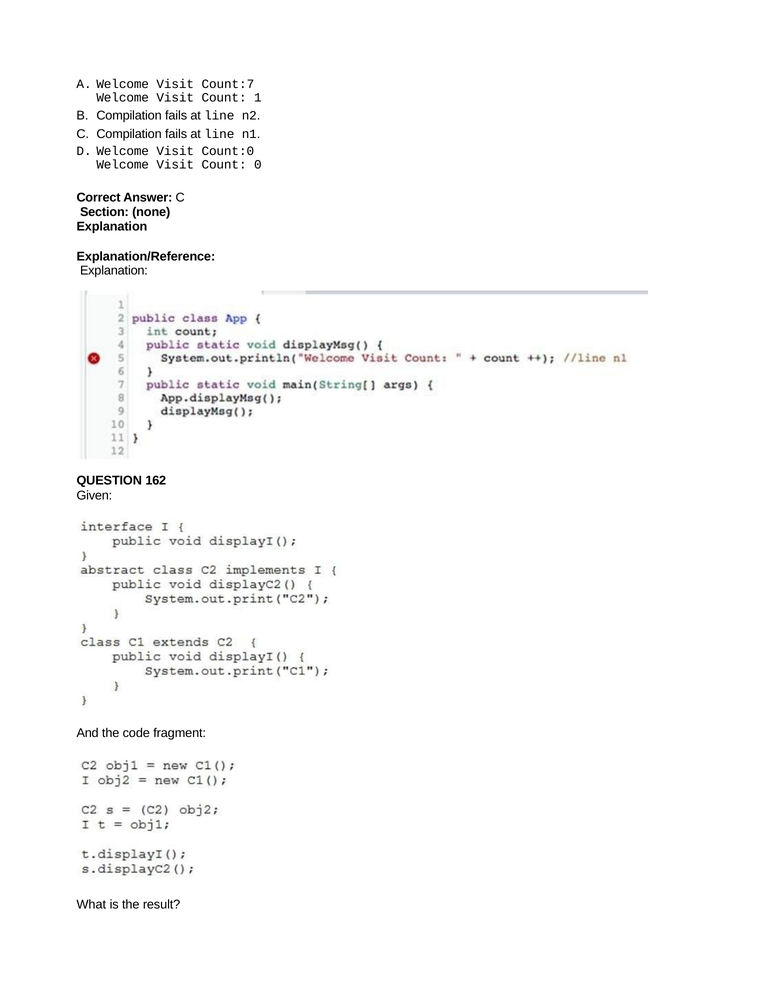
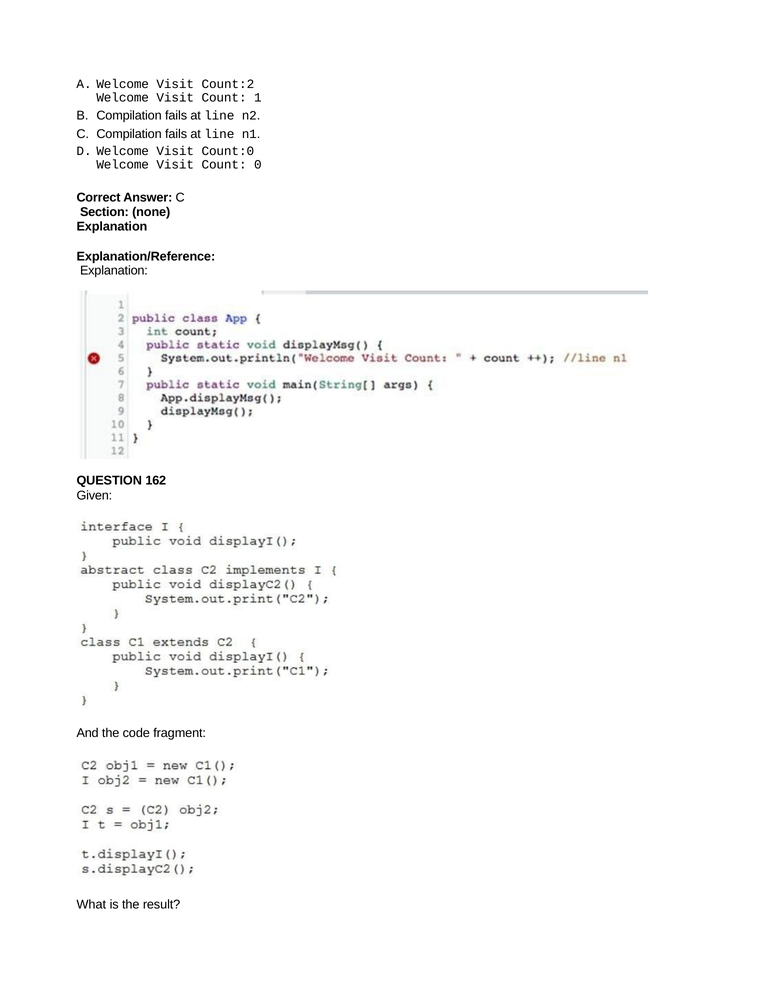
Count:7: Count:7 -> Count:2 (228, 84)
